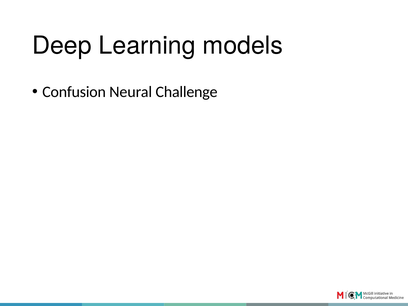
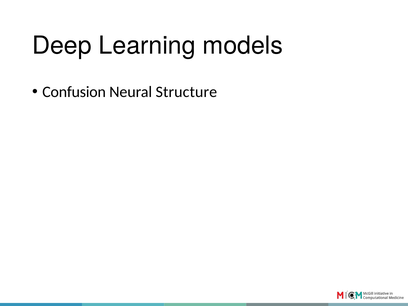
Challenge: Challenge -> Structure (186, 92)
